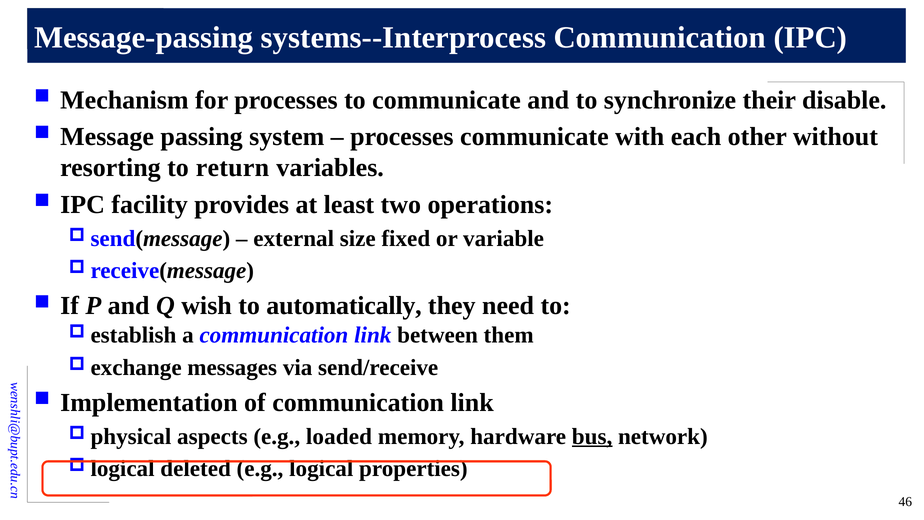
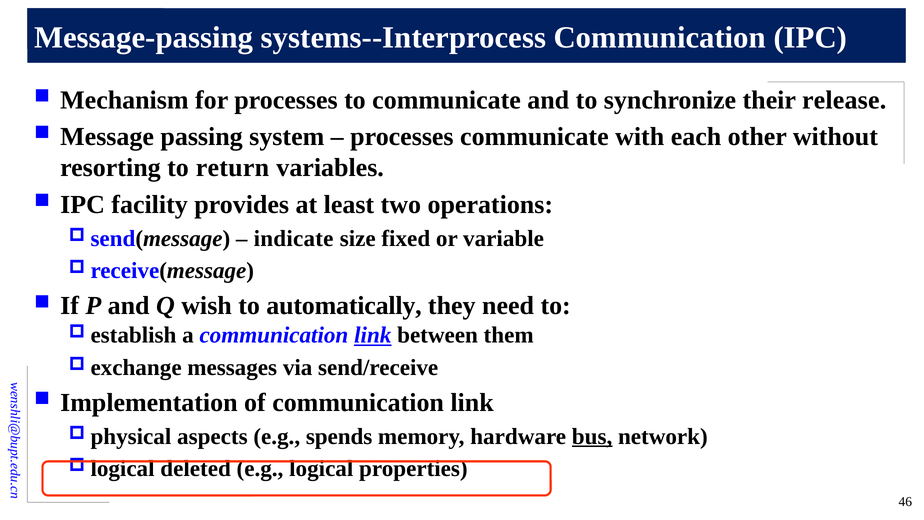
disable: disable -> release (844, 100)
external: external -> indicate (294, 238)
link underline: none -> present (373, 335)
loaded: loaded -> spends (339, 436)
